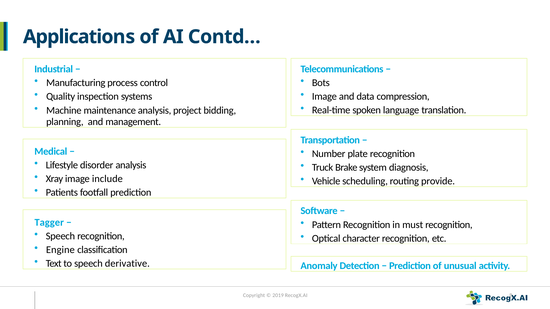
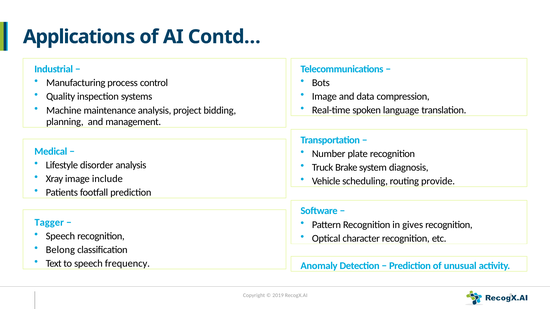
must: must -> gives (413, 225)
Engine: Engine -> Belong (60, 250)
derivative: derivative -> frequency (127, 264)
